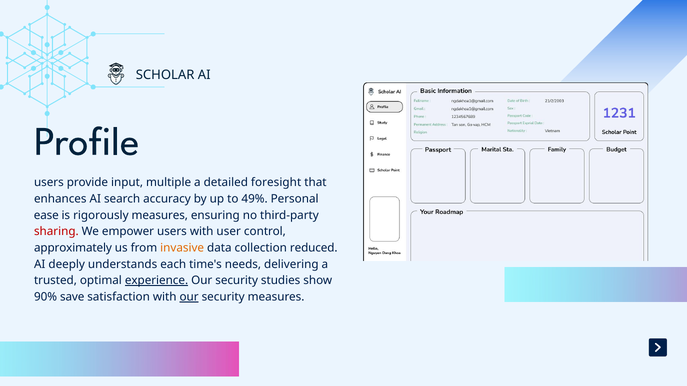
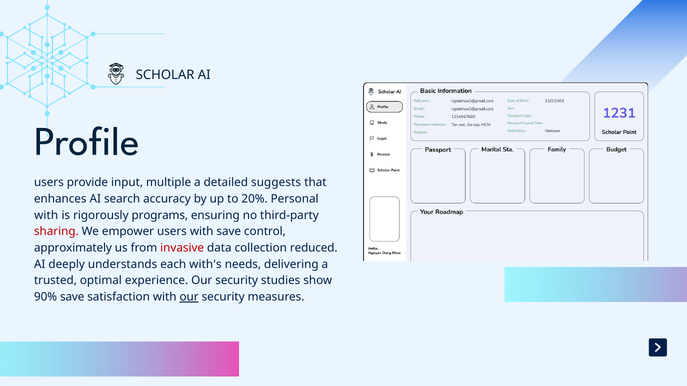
foresight: foresight -> suggests (276, 183)
49%: 49% -> 20% (255, 199)
ease: ease -> with (46, 215)
rigorously measures: measures -> programs (160, 215)
with user: user -> save (229, 232)
invasive colour: orange -> red (182, 248)
time's: time's -> with's (205, 265)
experience underline: present -> none (157, 281)
